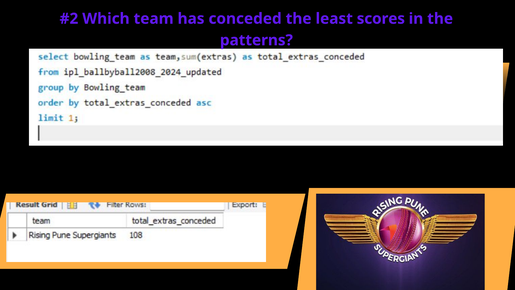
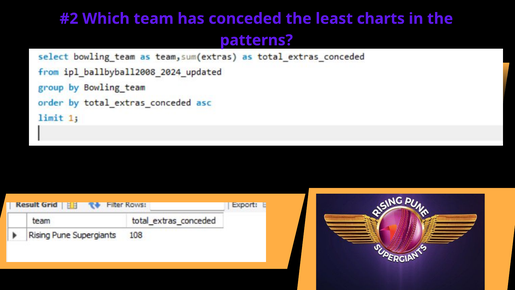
scores: scores -> charts (381, 19)
